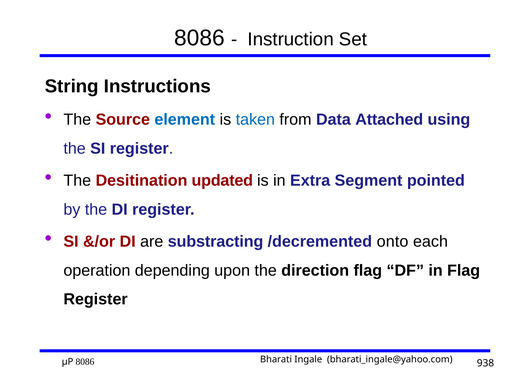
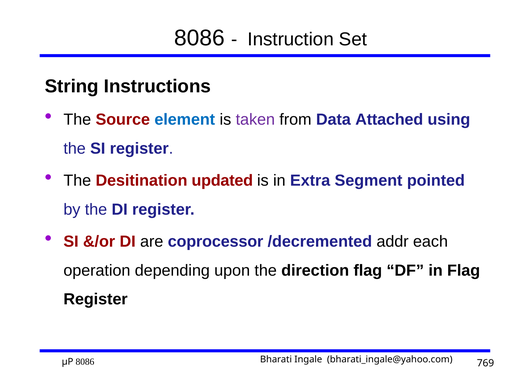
taken colour: blue -> purple (255, 120)
substracting: substracting -> coprocessor (216, 242)
onto: onto -> addr (393, 242)
938: 938 -> 769 (486, 364)
